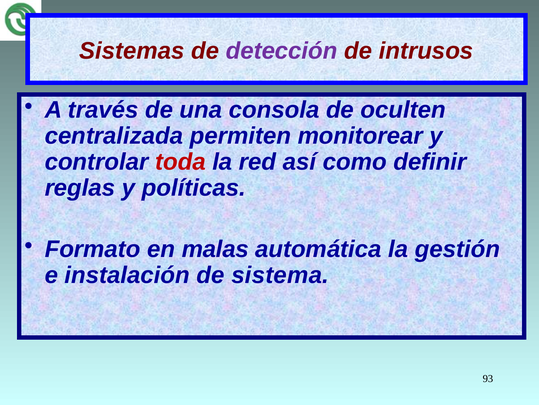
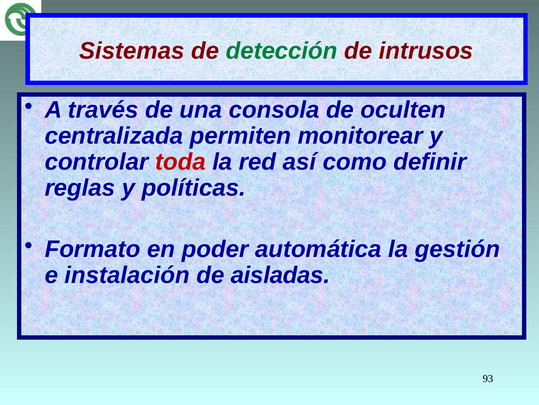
detección colour: purple -> green (282, 51)
malas: malas -> poder (215, 249)
sistema: sistema -> aisladas (280, 275)
